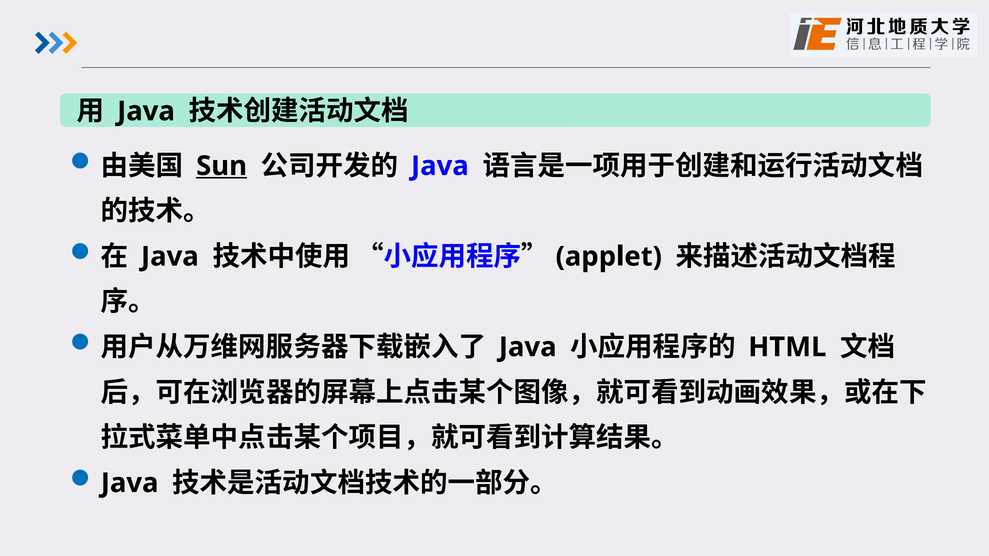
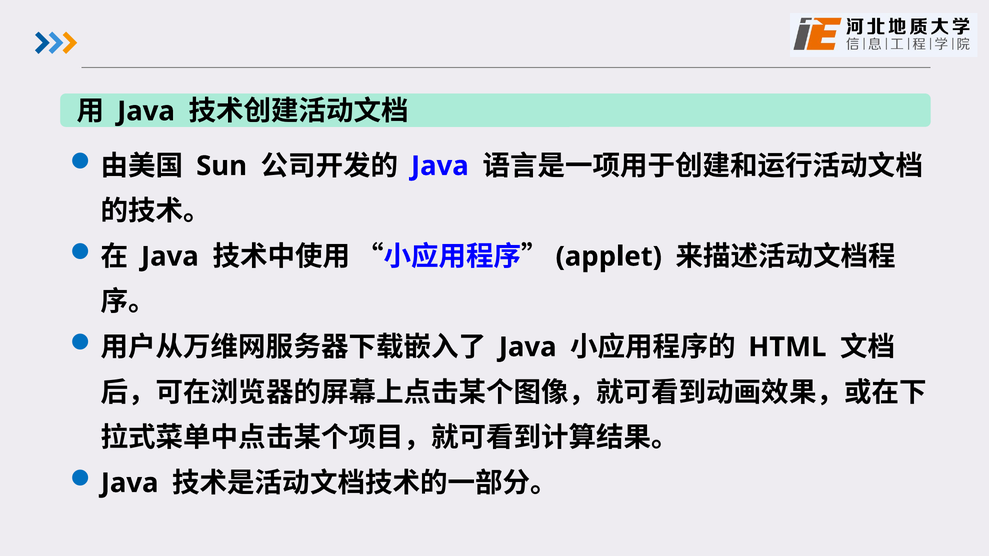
Sun underline: present -> none (222, 166)
